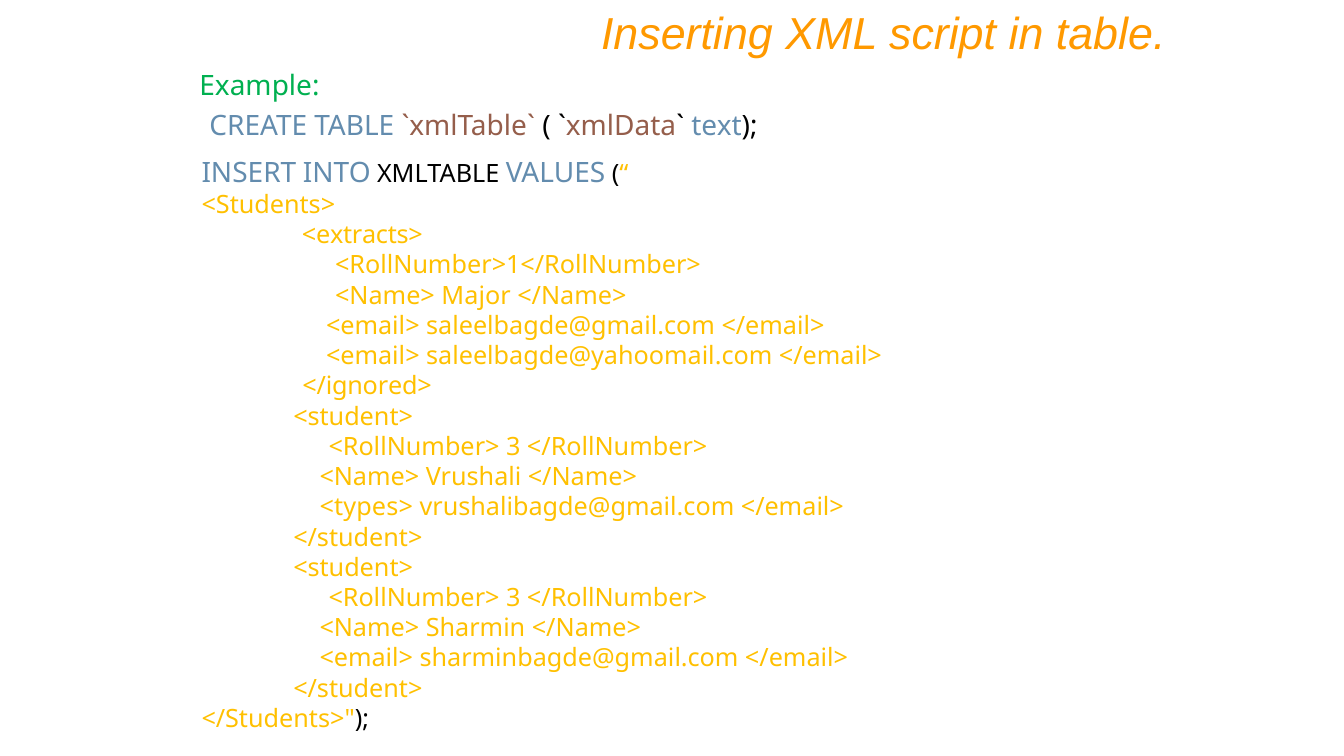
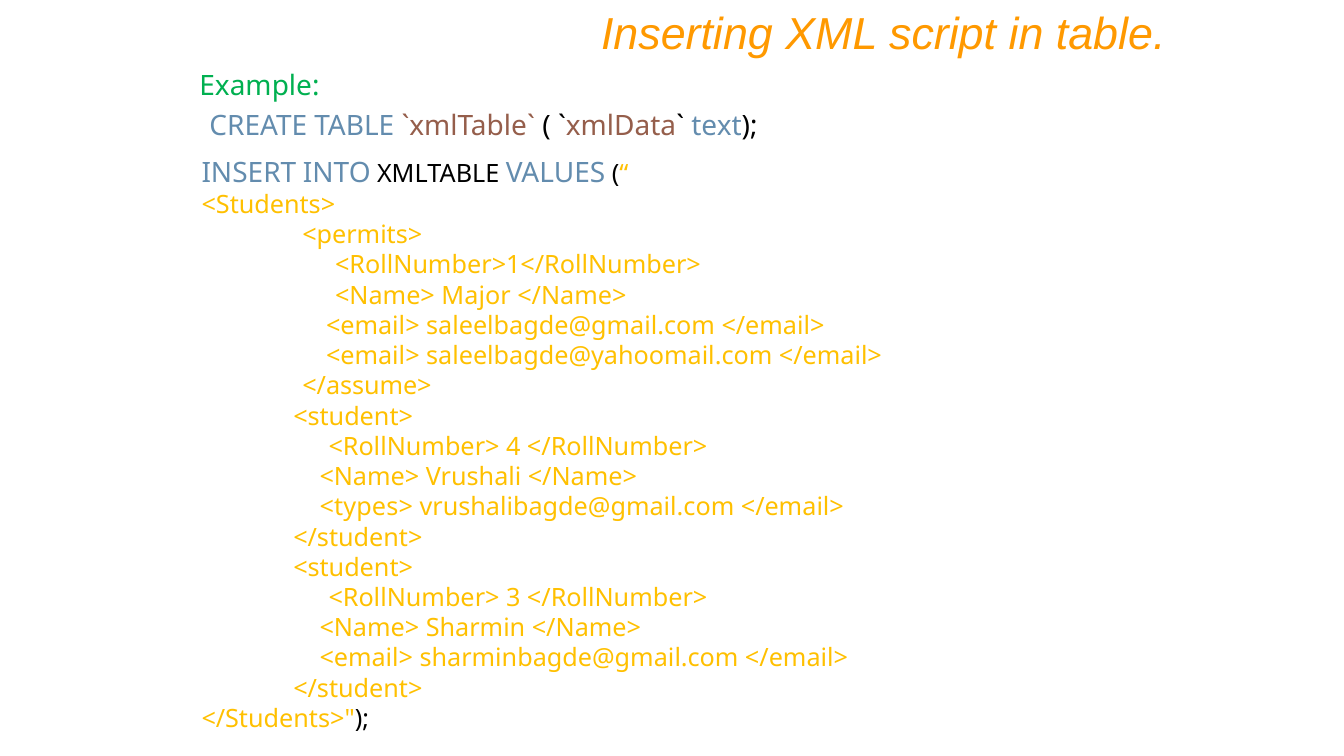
<extracts>: <extracts> -> <permits> (362, 235)
</ignored>: </ignored> -> </assume> (367, 387)
3: 3 -> 4 (513, 447)
